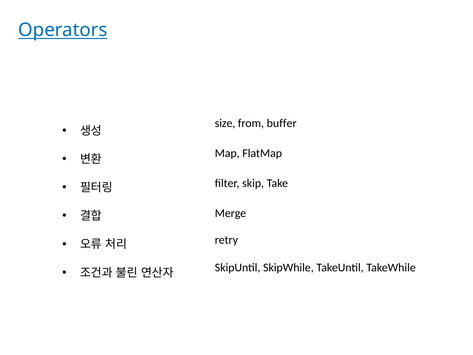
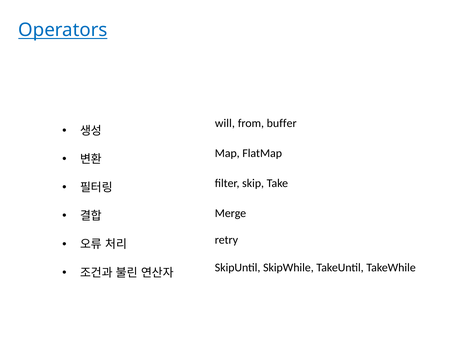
size: size -> will (225, 123)
